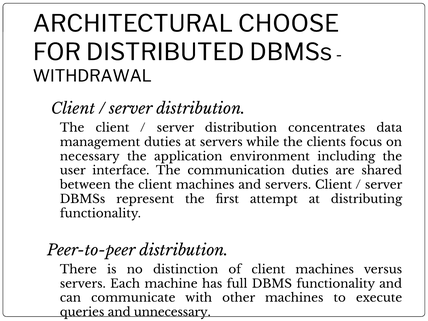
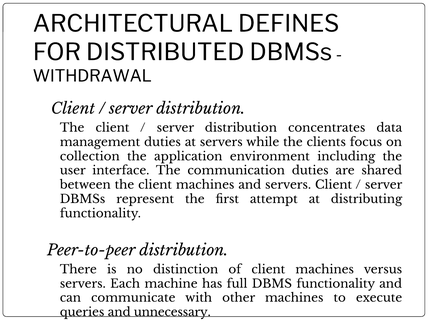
CHOOSE: CHOOSE -> DEFINES (289, 24)
necessary: necessary -> collection (90, 156)
